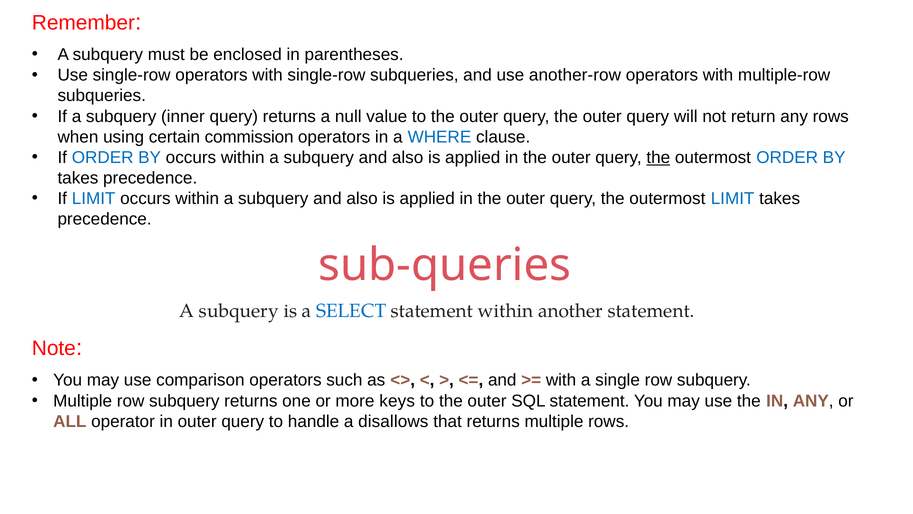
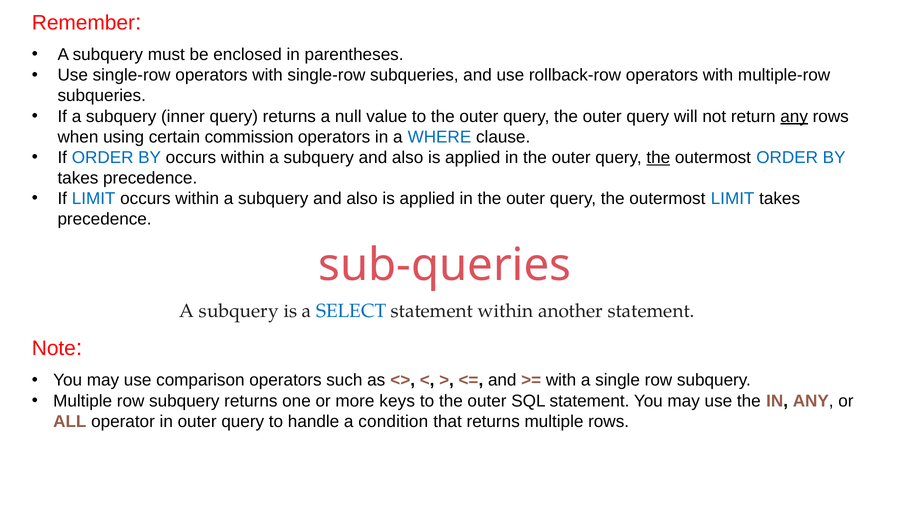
another-row: another-row -> rollback-row (575, 75)
any underline: none -> present (794, 116)
disallows: disallows -> condition (393, 421)
